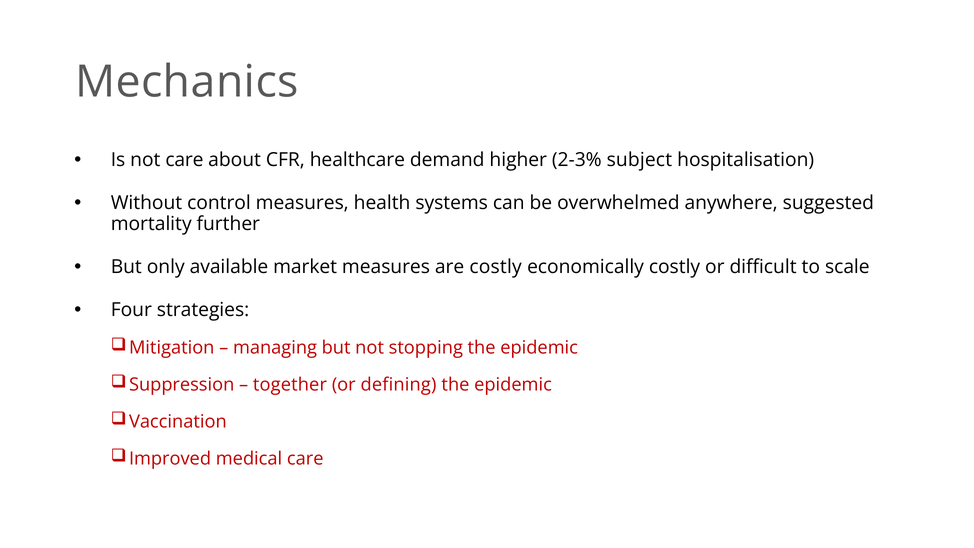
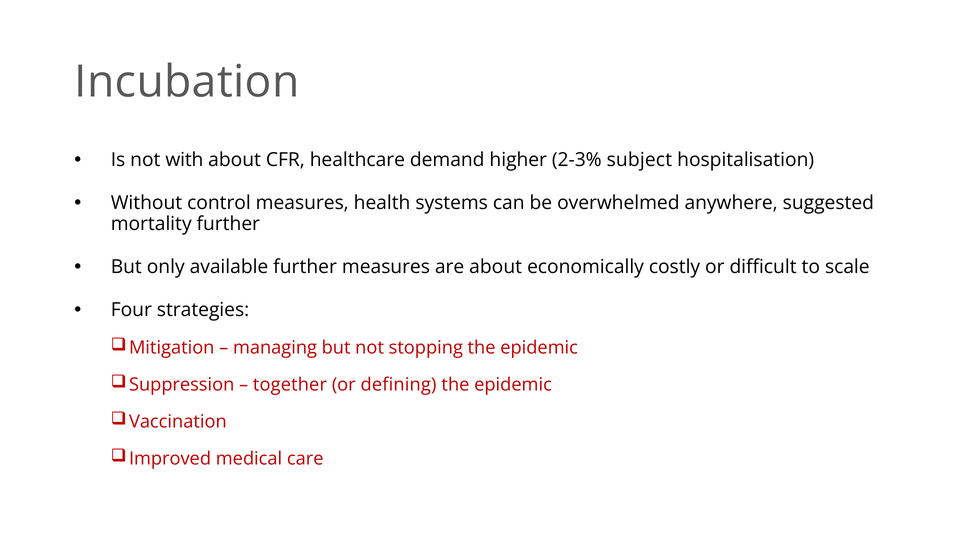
Mechanics: Mechanics -> Incubation (187, 82)
not care: care -> with (184, 160)
available market: market -> further (305, 267)
are costly: costly -> about (496, 267)
